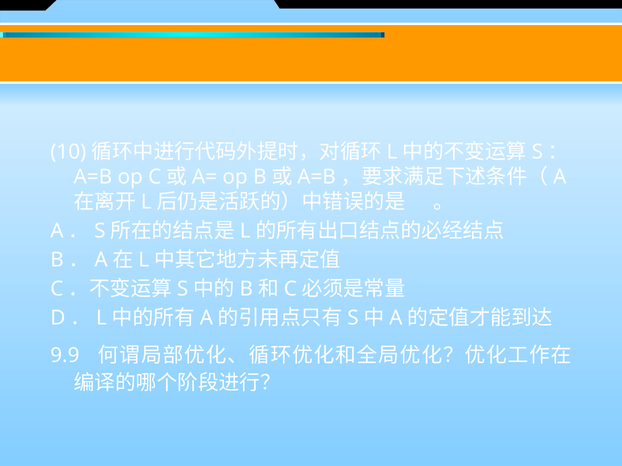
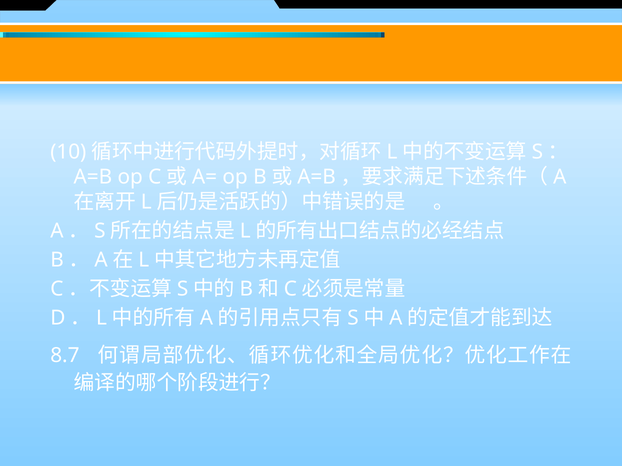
9.9: 9.9 -> 8.7 (65, 356)
